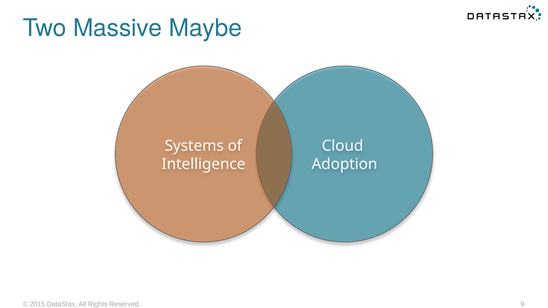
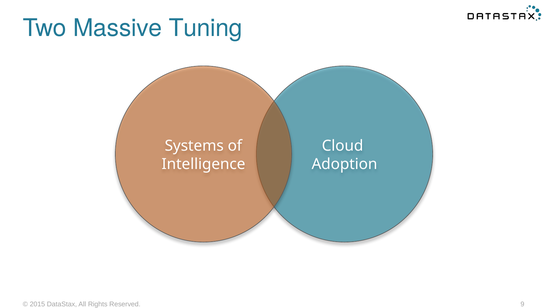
Maybe: Maybe -> Tuning (205, 28)
